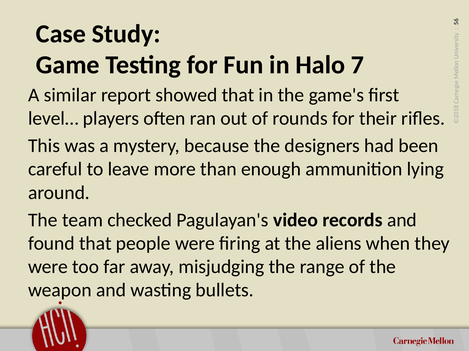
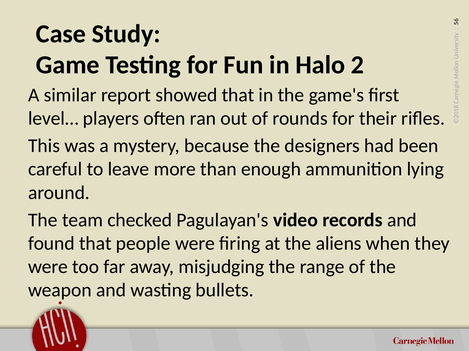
Halo 7: 7 -> 2 (358, 65)
